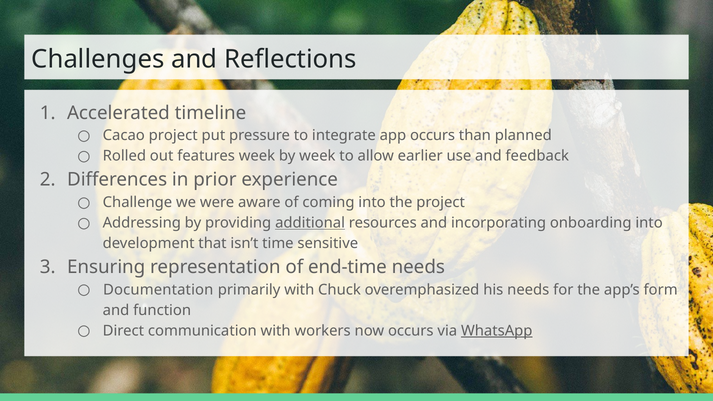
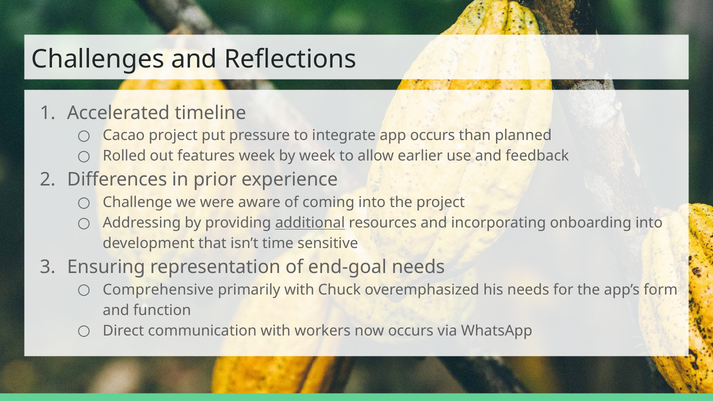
end-time: end-time -> end-goal (347, 267)
Documentation: Documentation -> Comprehensive (158, 290)
WhatsApp underline: present -> none (497, 331)
